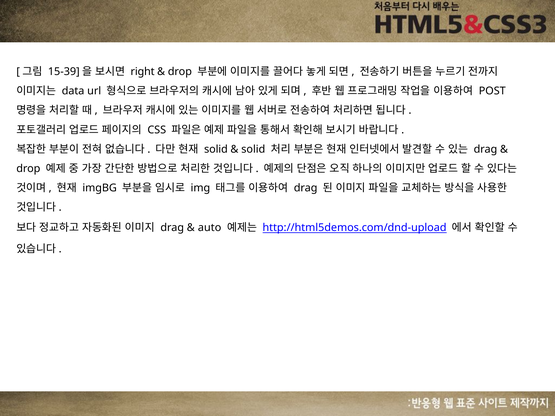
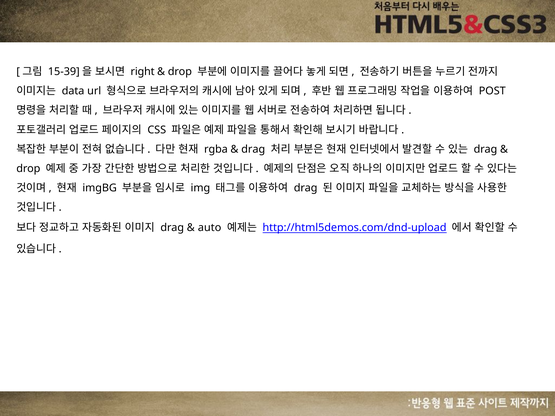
solid: solid -> rgba (216, 149)
solid: solid -> drag (253, 149)
